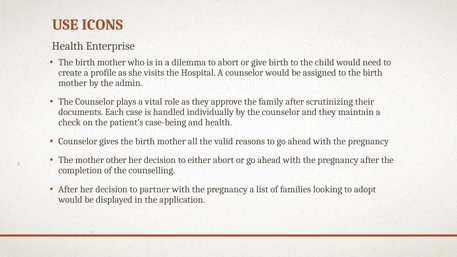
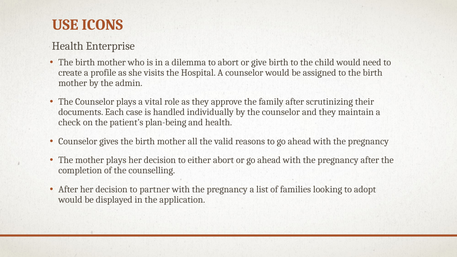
case-being: case-being -> plan-being (166, 122)
mother other: other -> plays (116, 160)
